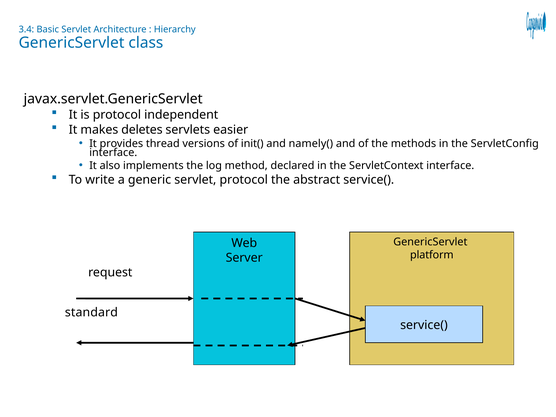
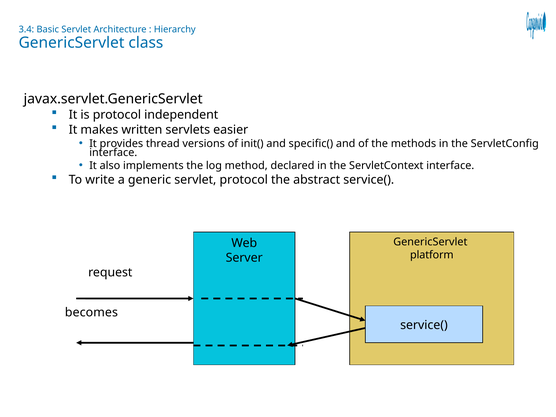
deletes: deletes -> written (142, 130)
namely(: namely( -> specific( (311, 143)
standard: standard -> becomes (91, 313)
